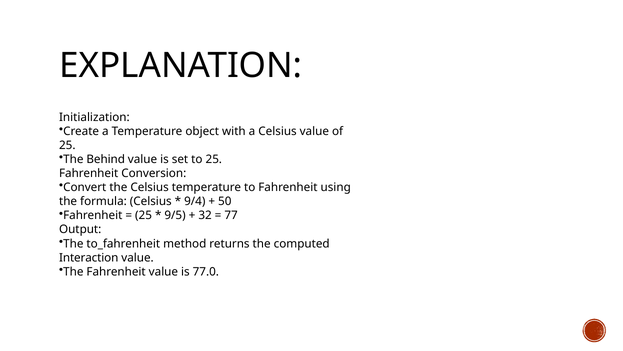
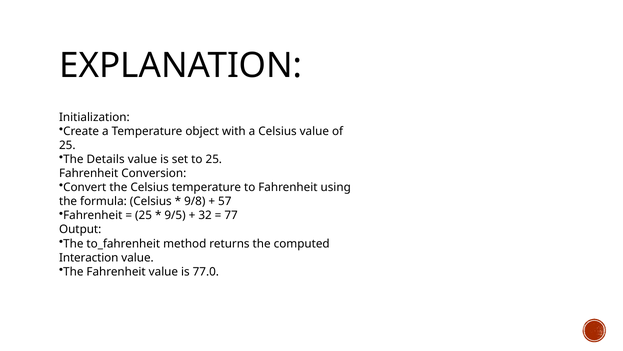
Behind: Behind -> Details (106, 159)
9/4: 9/4 -> 9/8 (195, 201)
50: 50 -> 57 (225, 201)
